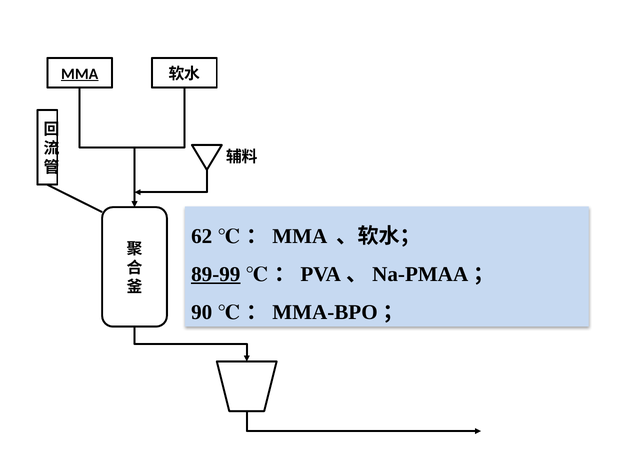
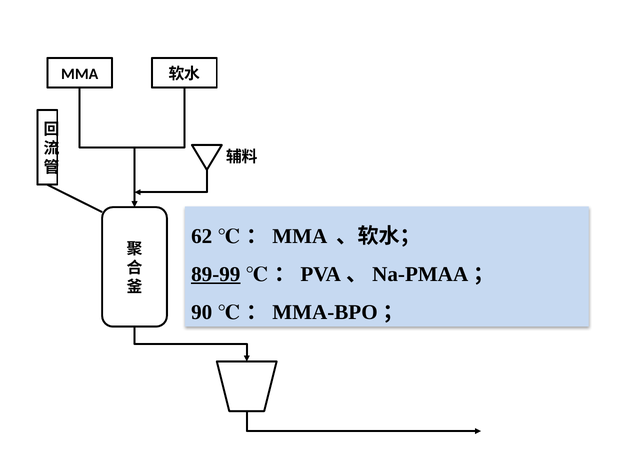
MMA underline: present -> none (80, 74)
